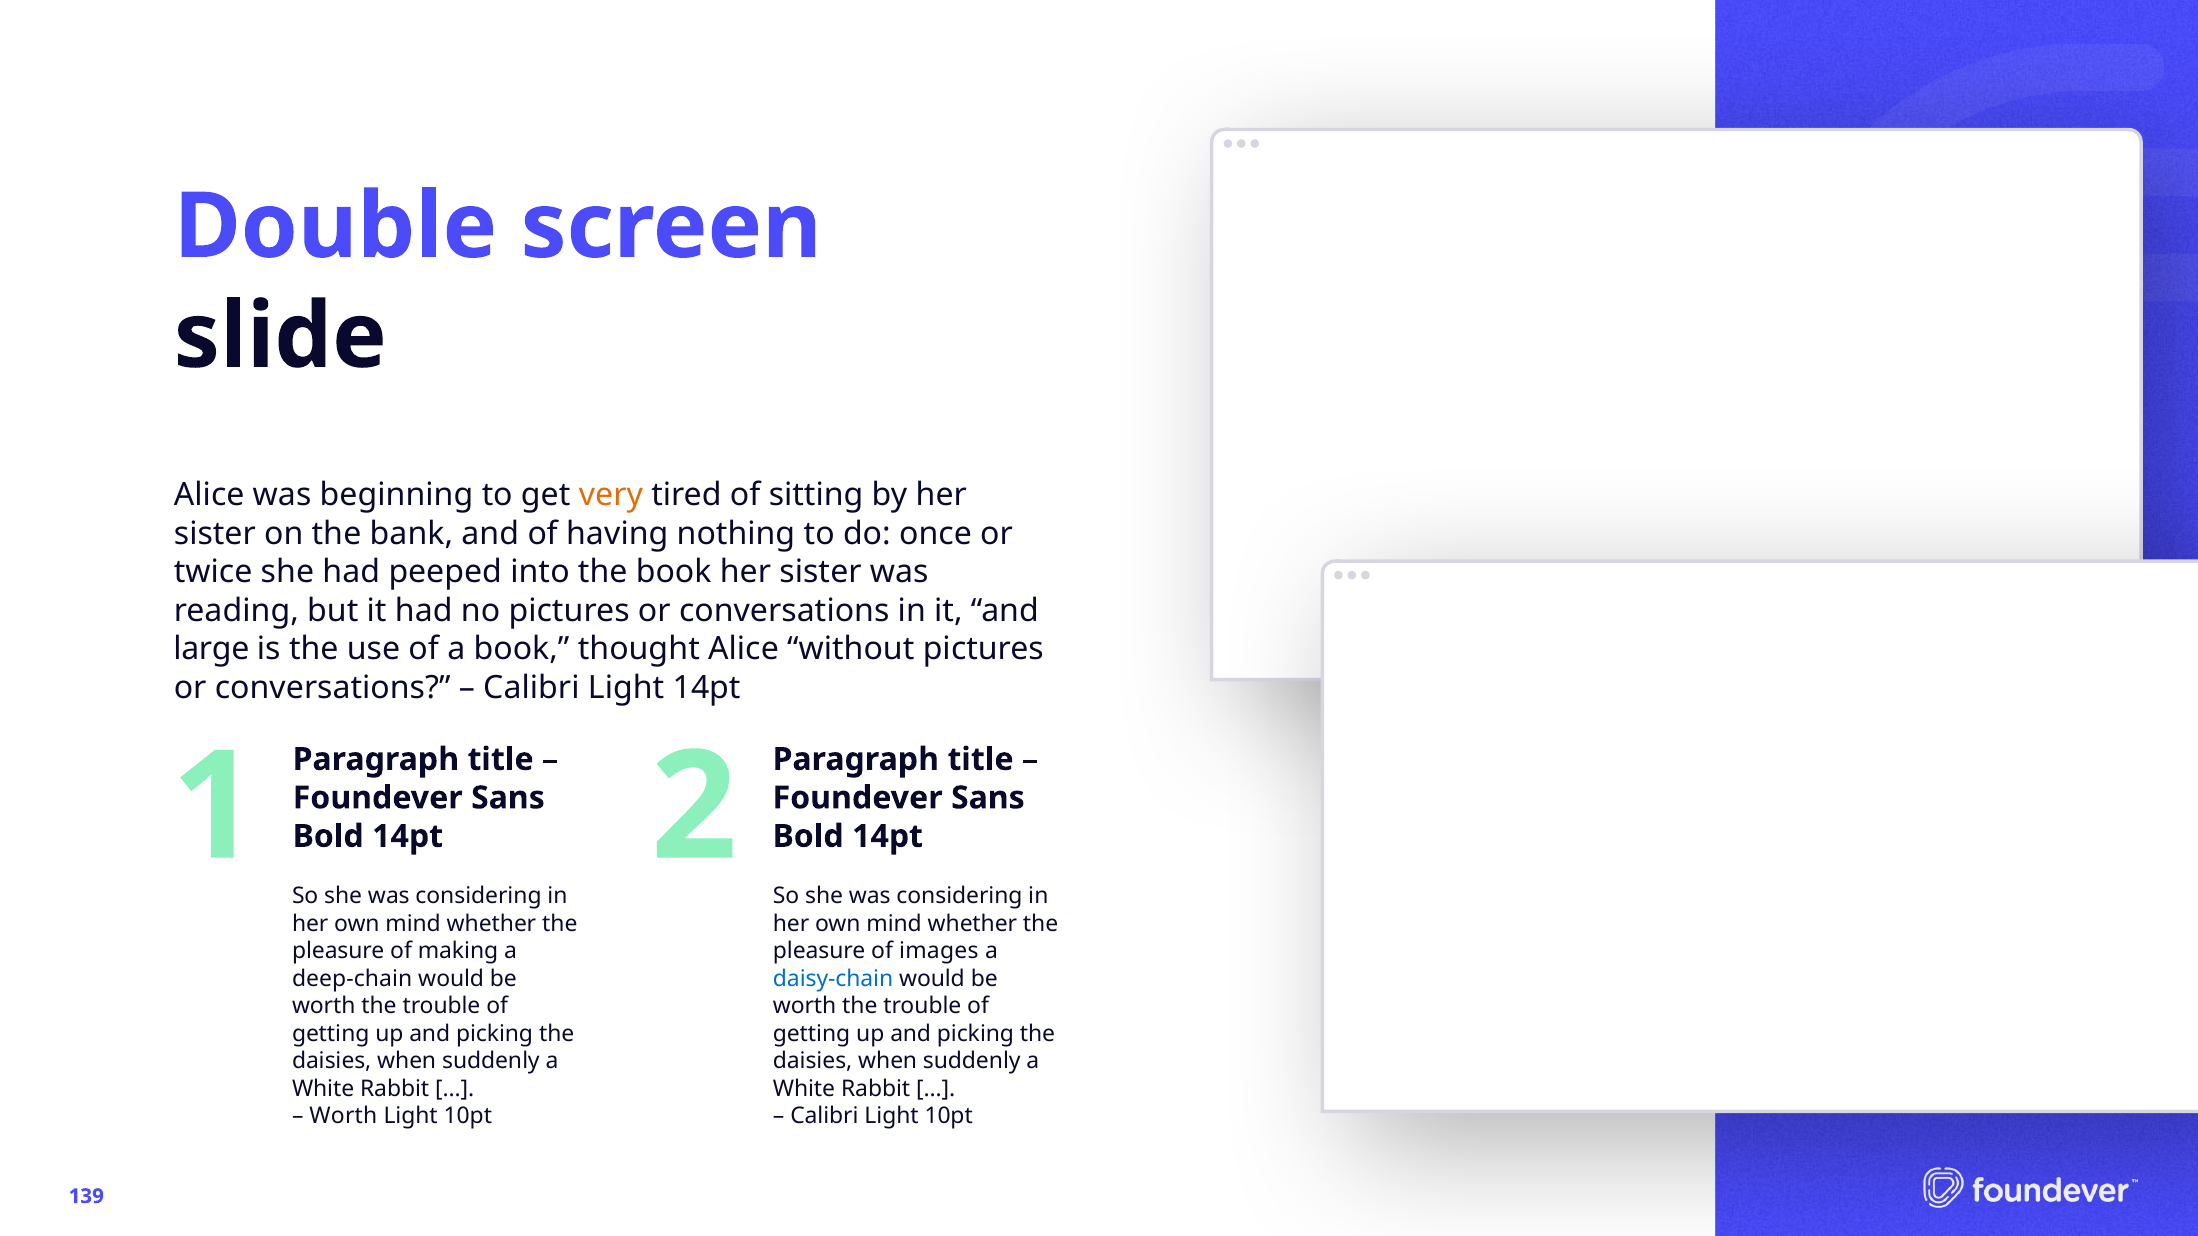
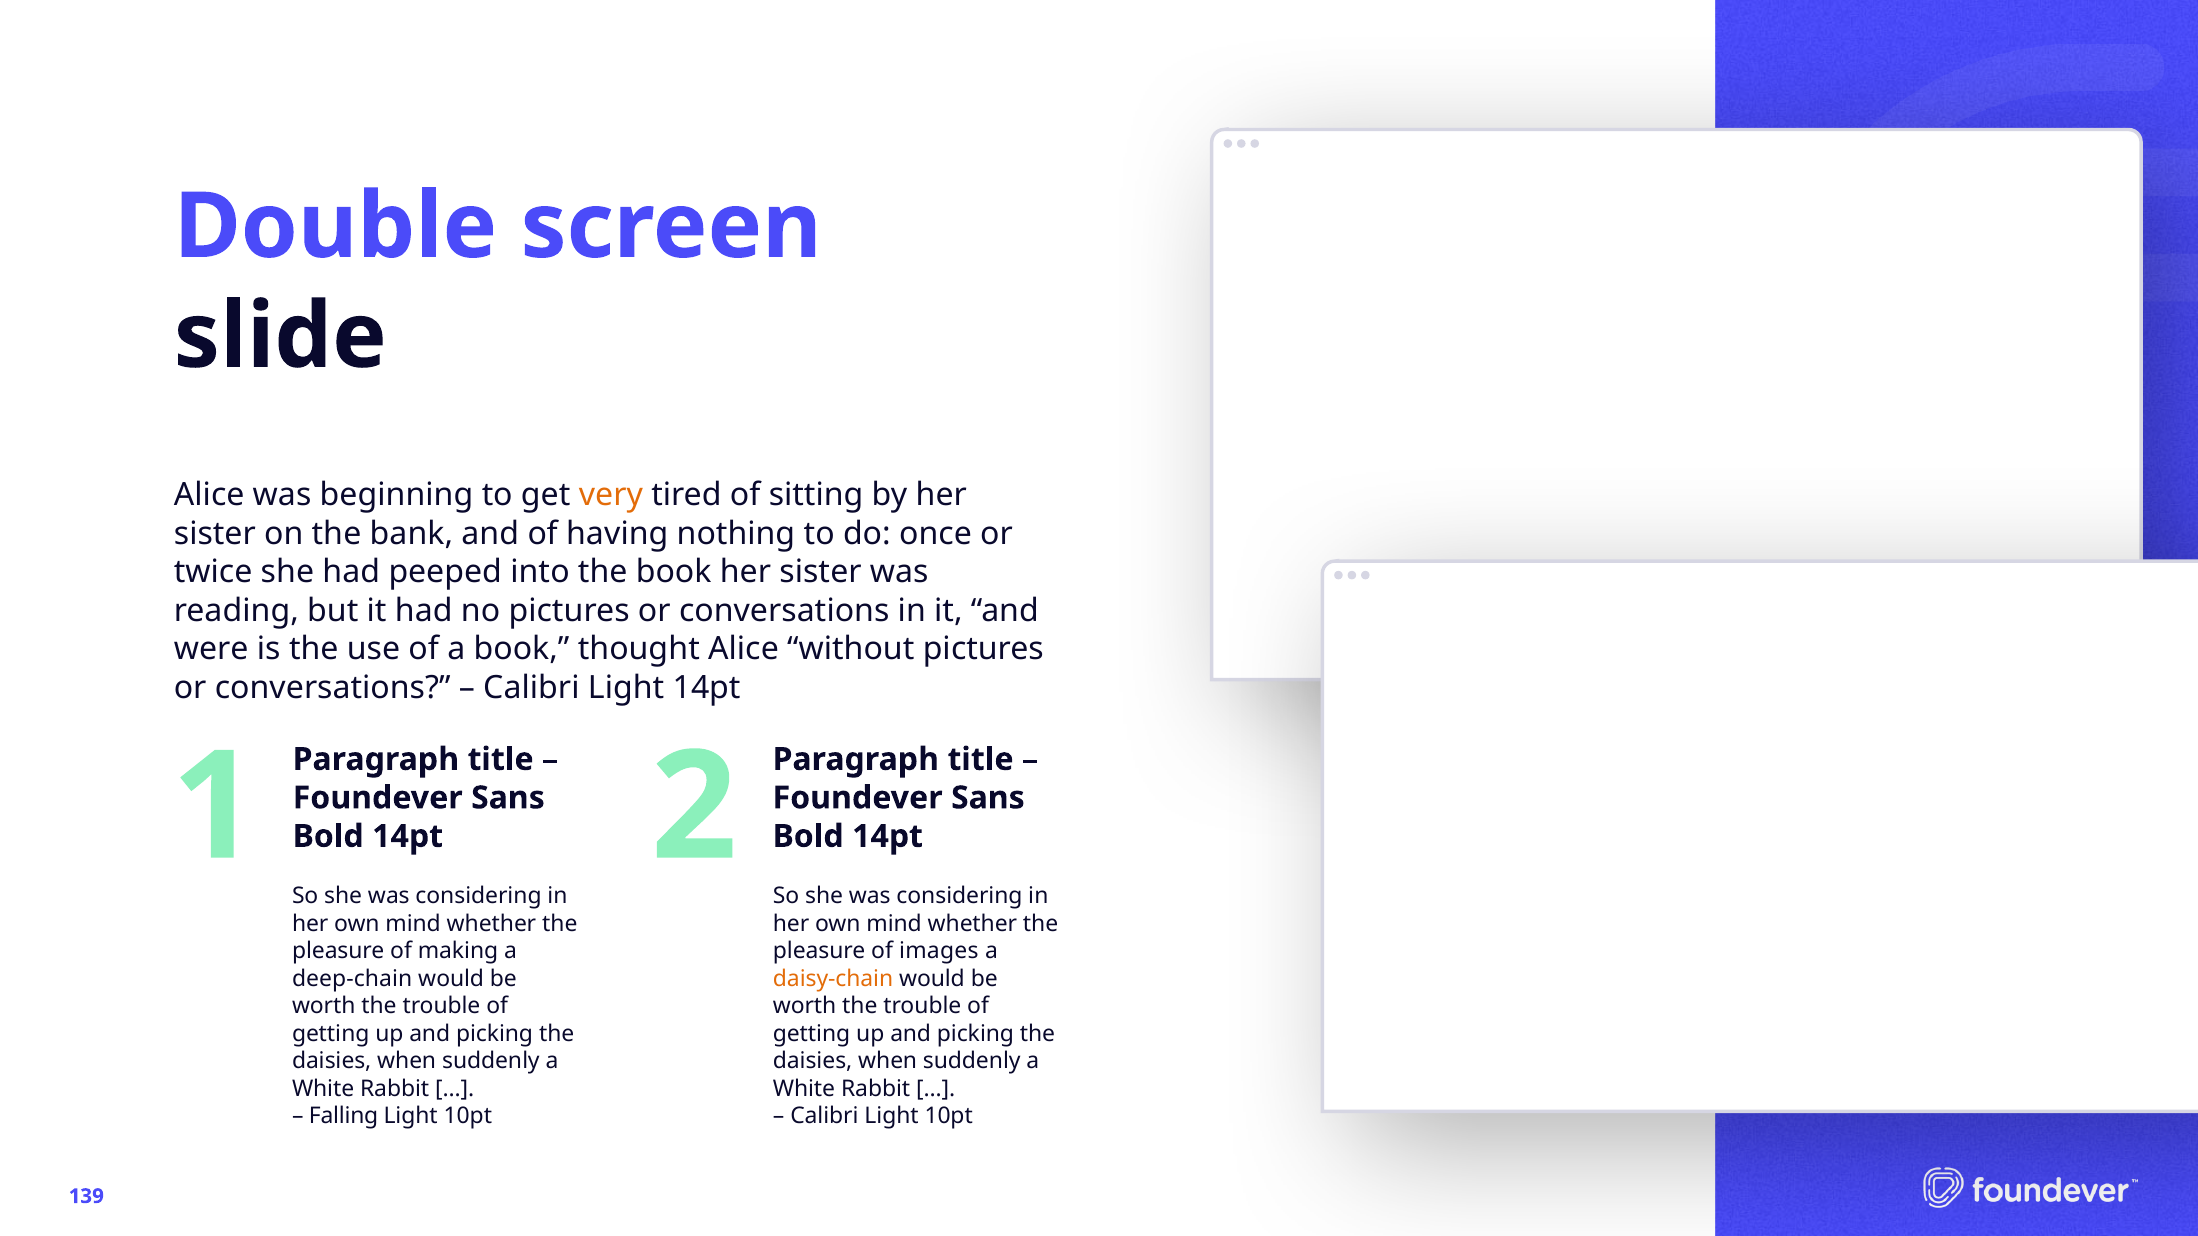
large: large -> were (211, 649)
daisy-chain colour: blue -> orange (833, 979)
Worth: Worth -> Falling (344, 1117)
